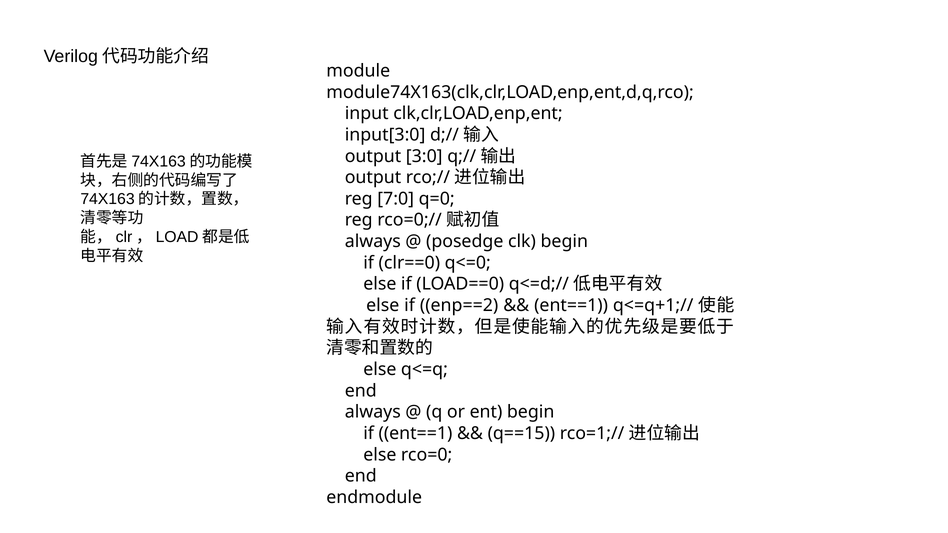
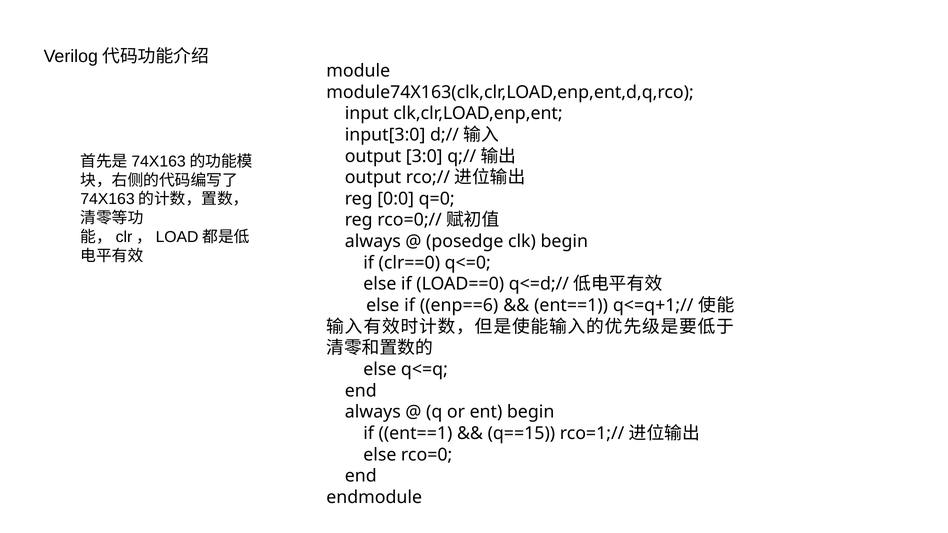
7:0: 7:0 -> 0:0 (396, 199)
enp==2: enp==2 -> enp==6 (459, 306)
